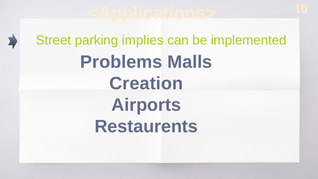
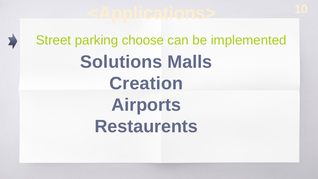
implies: implies -> choose (143, 40)
Problems: Problems -> Solutions (121, 62)
